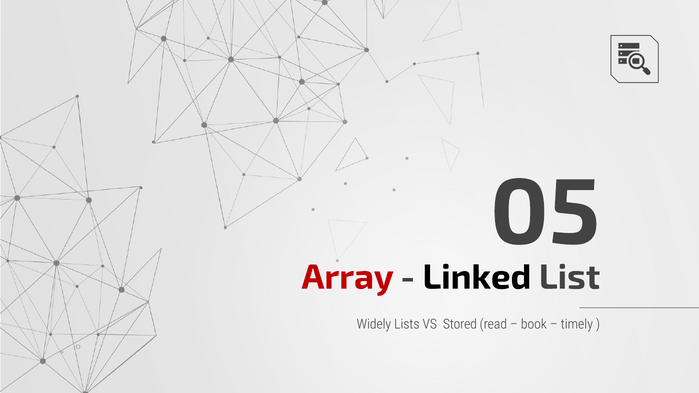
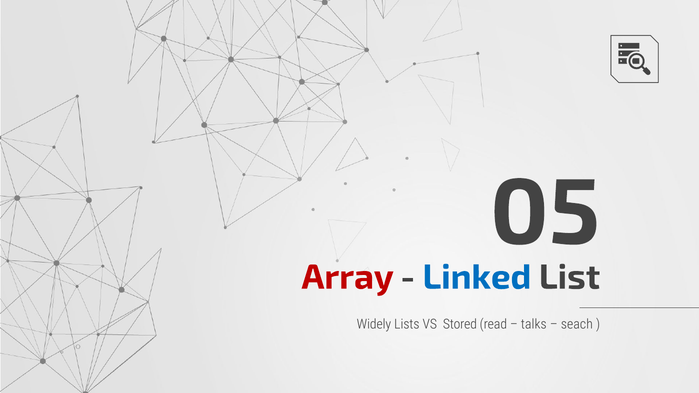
Linked colour: black -> blue (477, 277)
book: book -> talks (534, 324)
timely: timely -> seach (577, 324)
